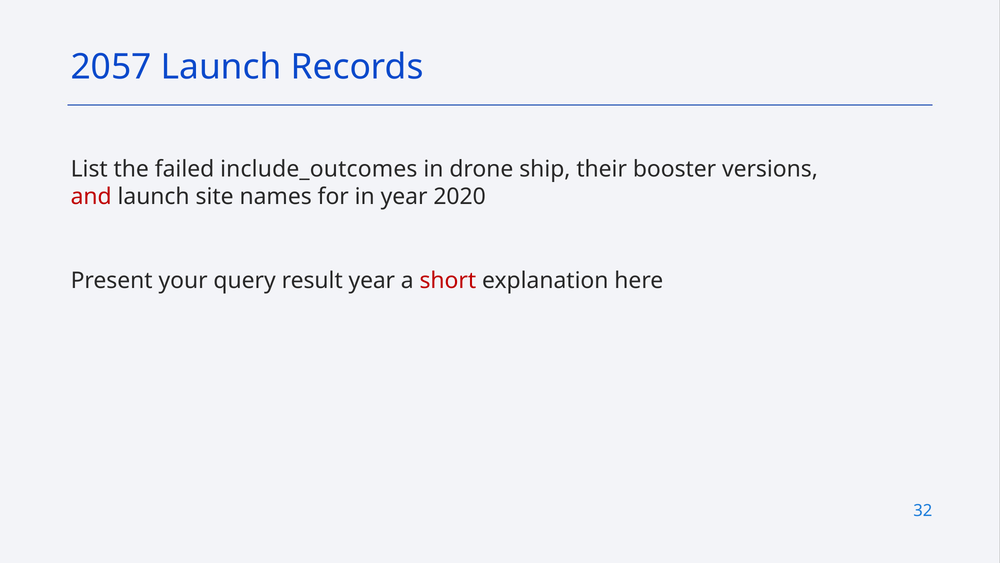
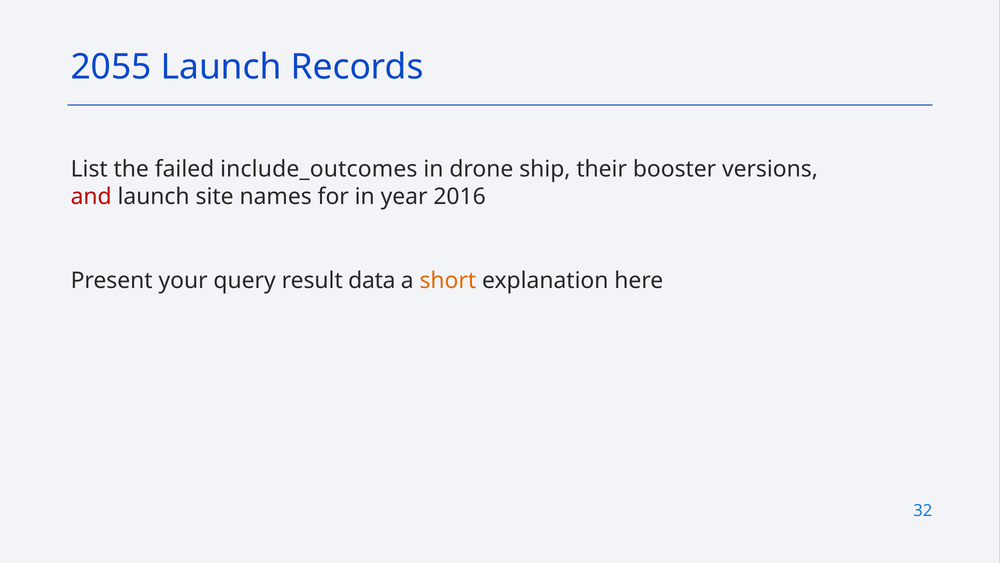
2057: 2057 -> 2055 (111, 67)
2020: 2020 -> 2016 (460, 196)
result year: year -> data (372, 280)
short colour: red -> orange (448, 280)
